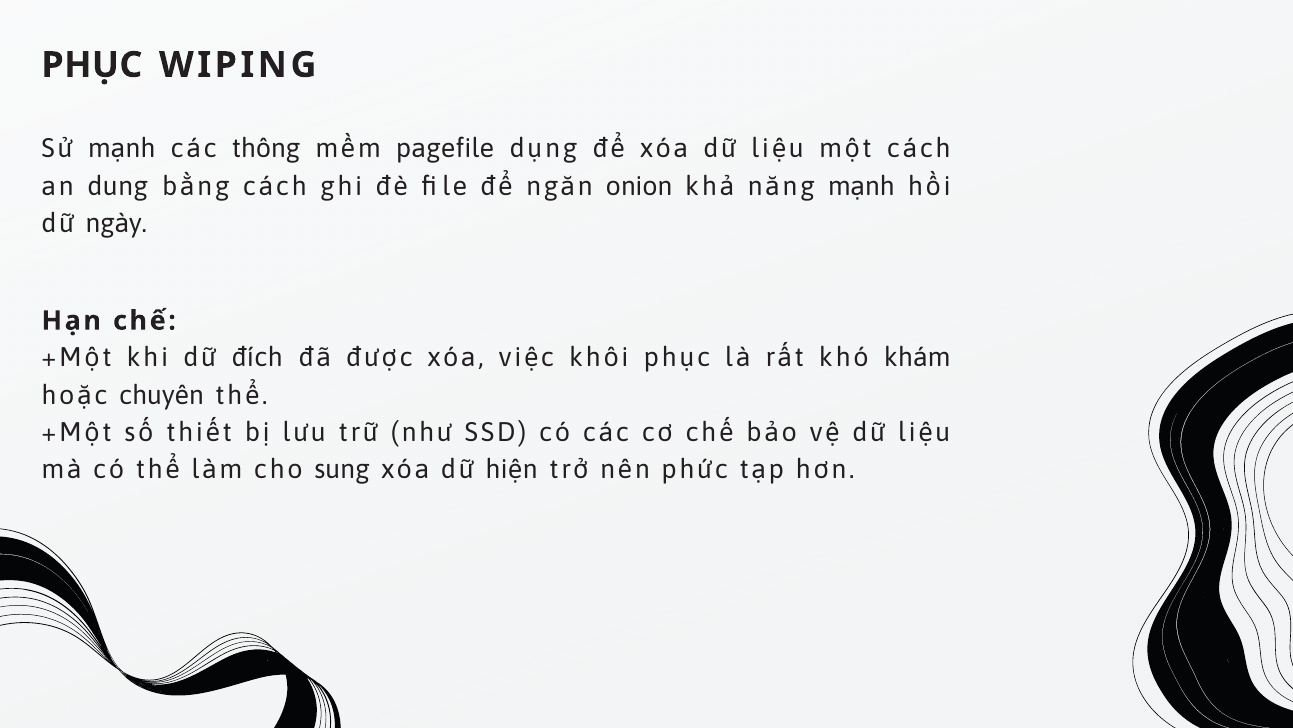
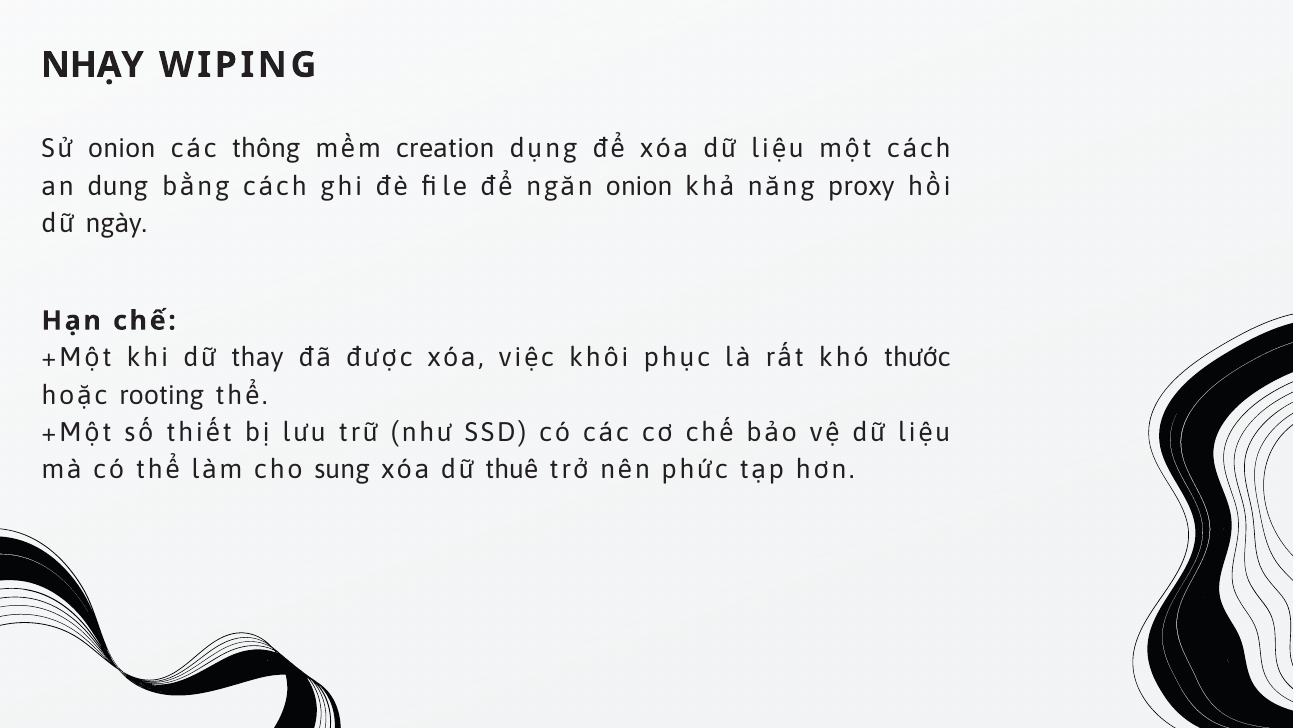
PHỤC: PHỤC -> NHẠY (92, 65)
Sử mạnh: mạnh -> onion (122, 149)
pagefile: pagefile -> creation (445, 149)
năng mạnh: mạnh -> proxy (861, 186)
đích: đích -> thay (257, 358)
khám: khám -> thước (917, 358)
chuyên: chuyên -> rooting (162, 395)
hiện: hiện -> thuê (512, 469)
